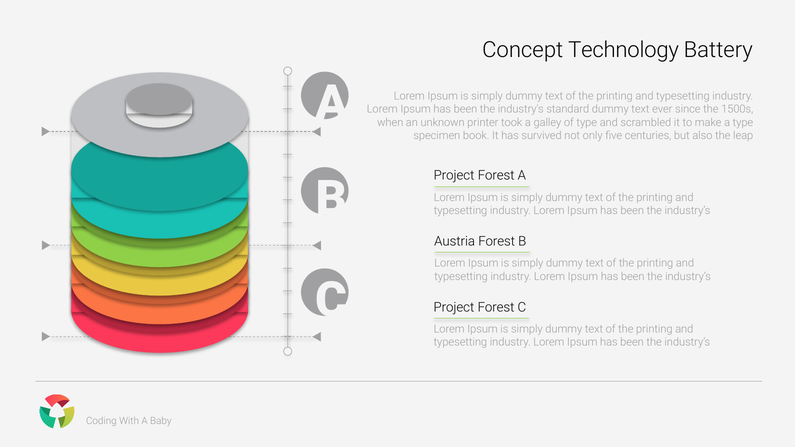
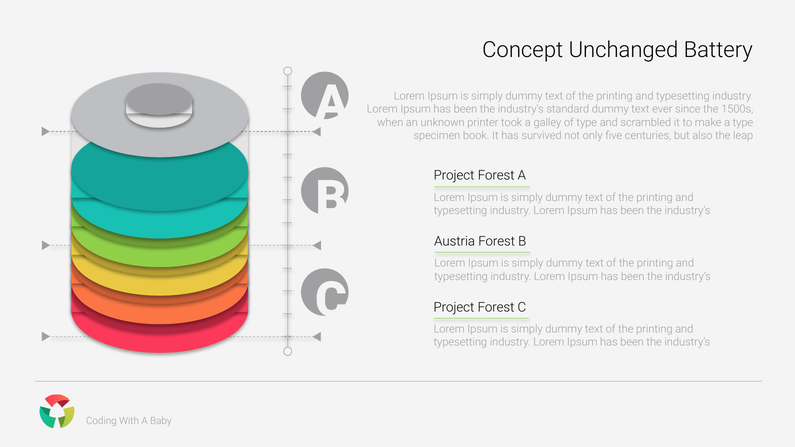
Technology: Technology -> Unchanged (623, 50)
